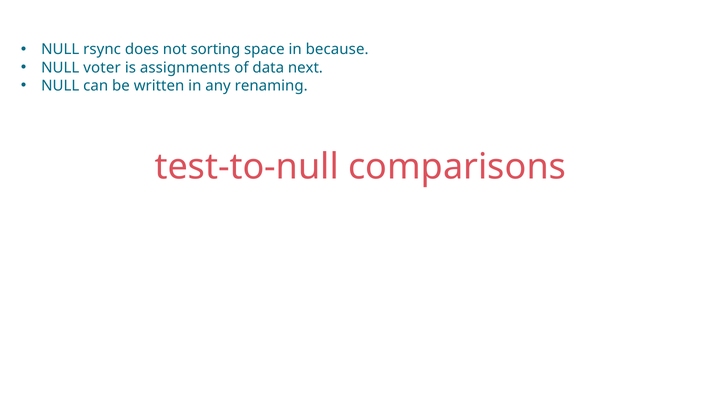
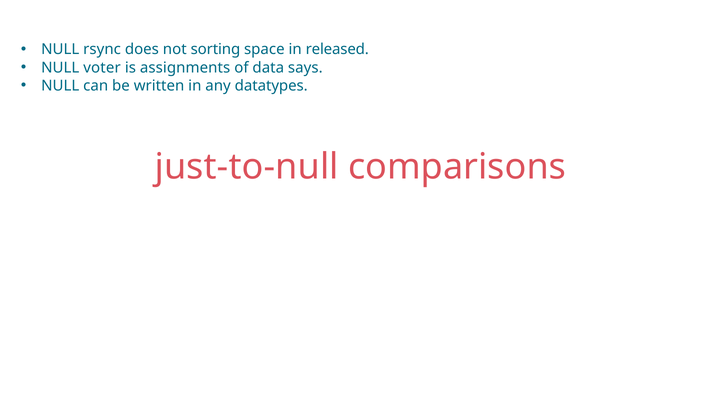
because: because -> released (337, 49)
next: next -> says (305, 67)
renaming: renaming -> datatypes (271, 85)
test-to-null: test-to-null -> just-to-null (247, 166)
